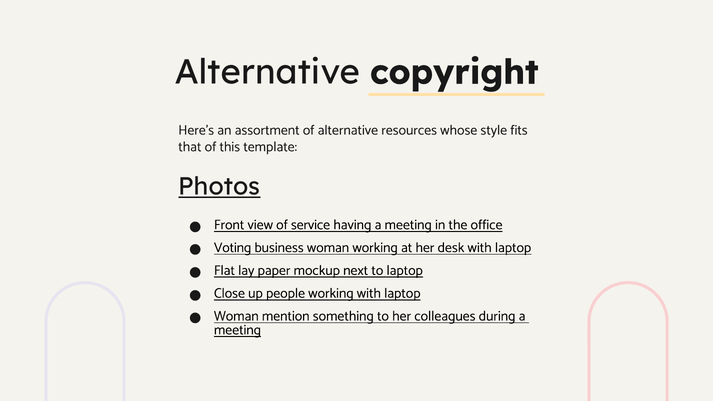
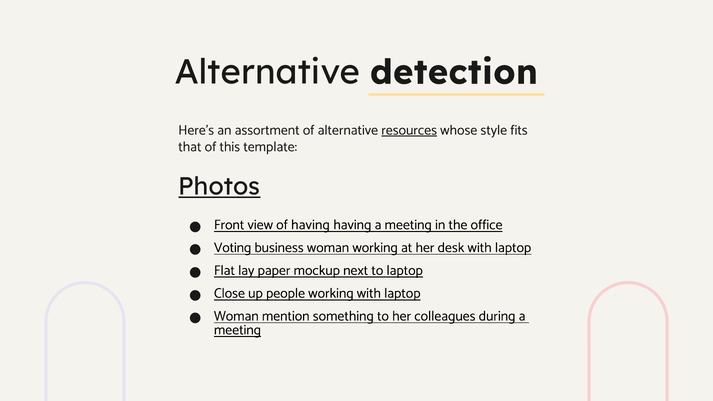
copyright: copyright -> detection (454, 72)
resources underline: none -> present (409, 130)
of service: service -> having (310, 225)
